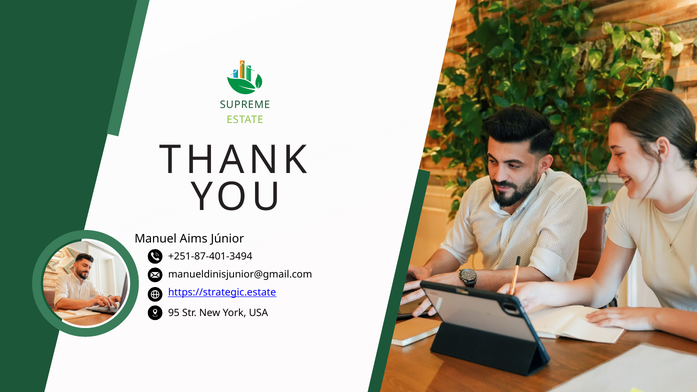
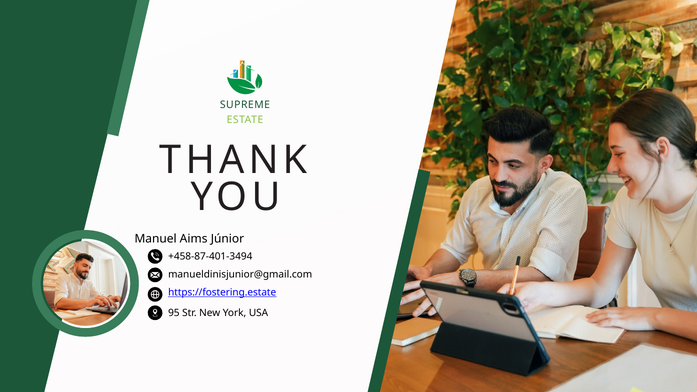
+251-87-401-3494: +251-87-401-3494 -> +458-87-401-3494 (210, 257)
https://strategic.estate: https://strategic.estate -> https://fostering.estate (222, 292)
